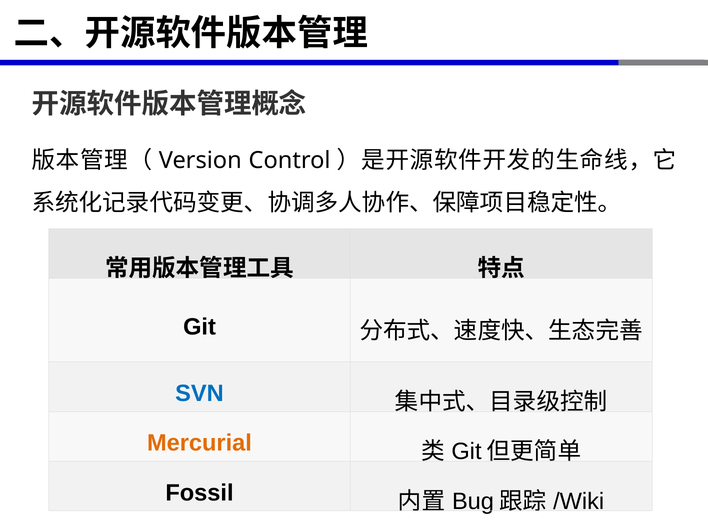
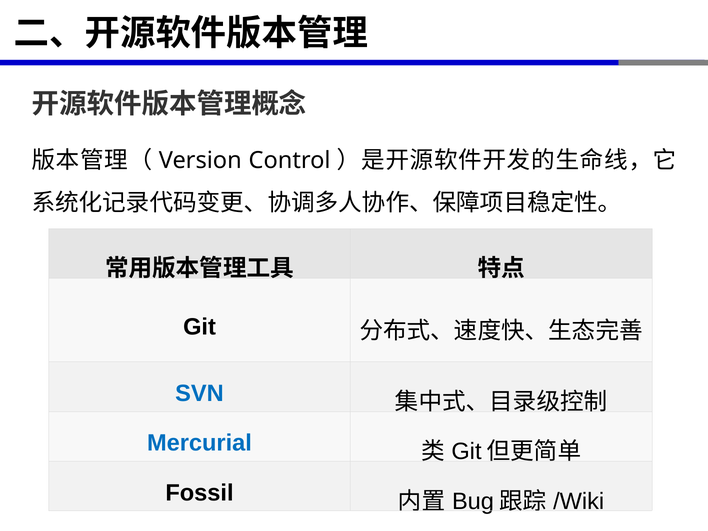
Mercurial colour: orange -> blue (199, 443)
